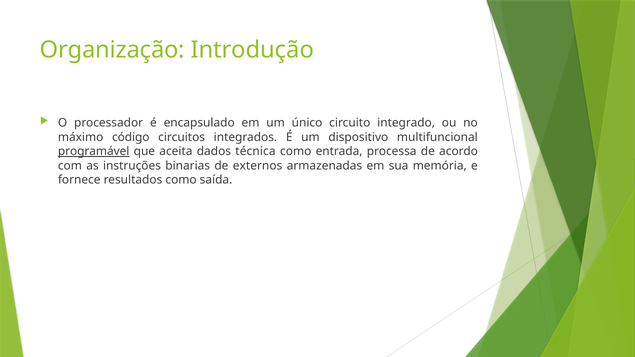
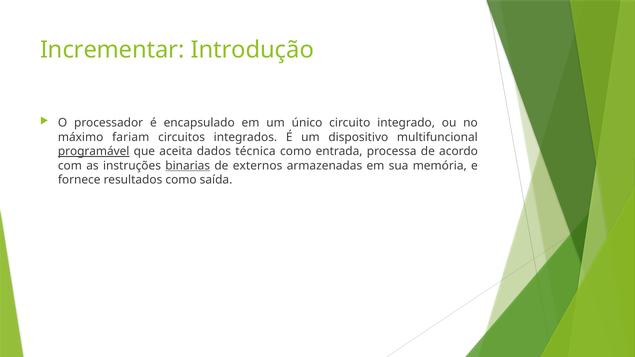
Organização: Organização -> Incrementar (112, 50)
código: código -> fariam (131, 137)
binarias underline: none -> present (188, 166)
